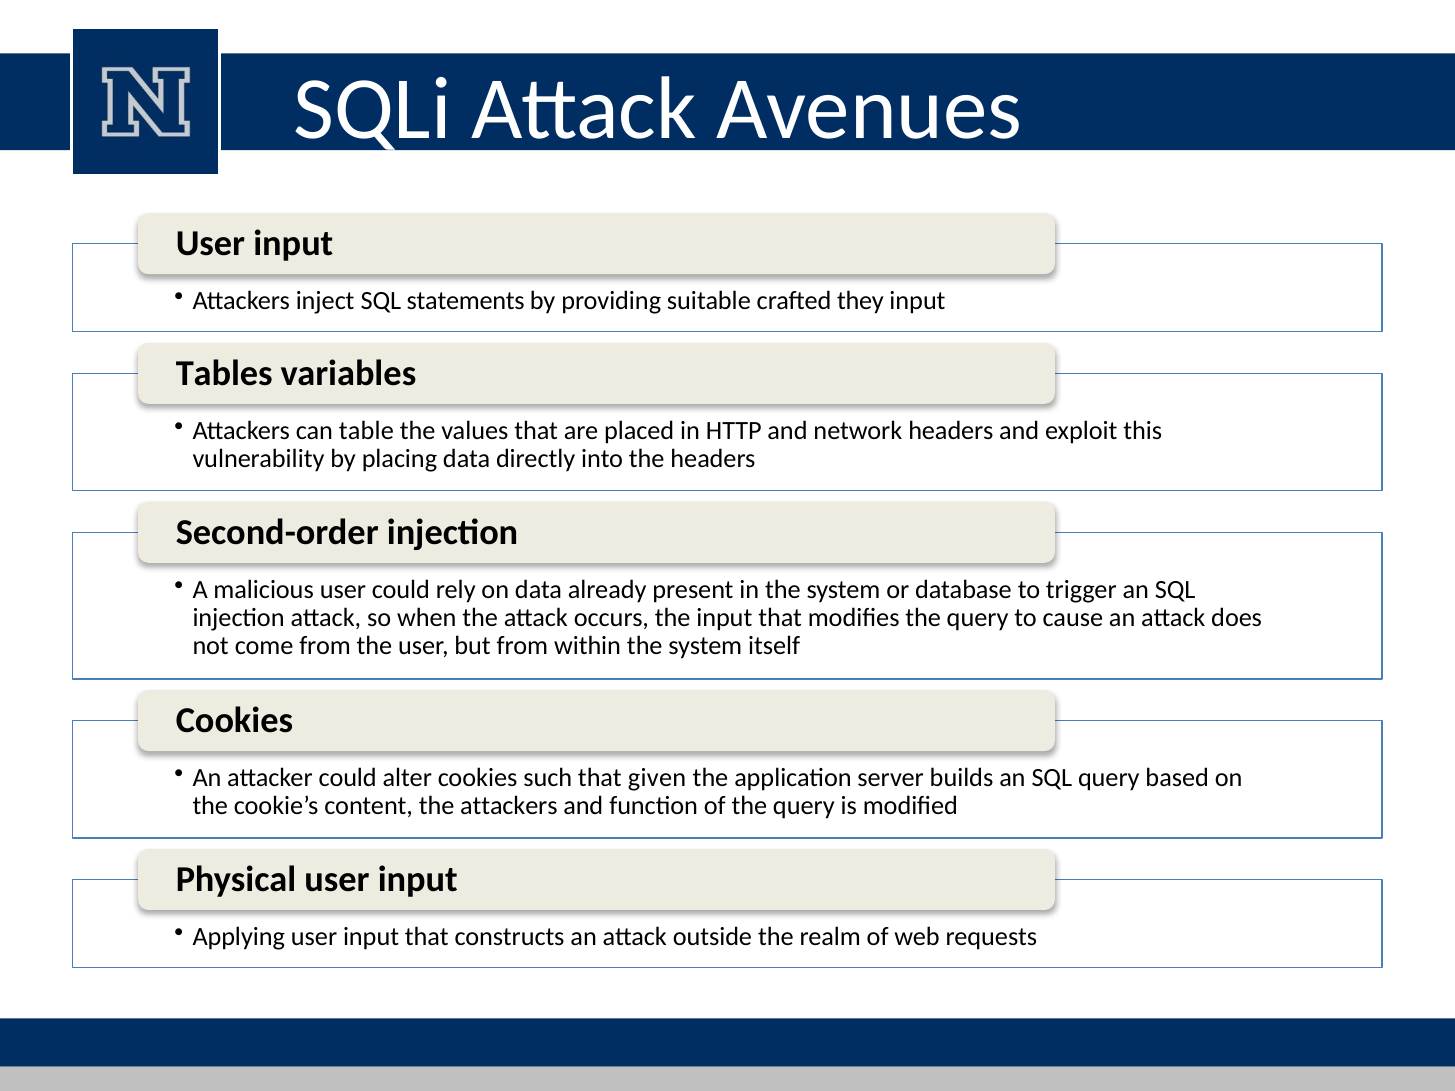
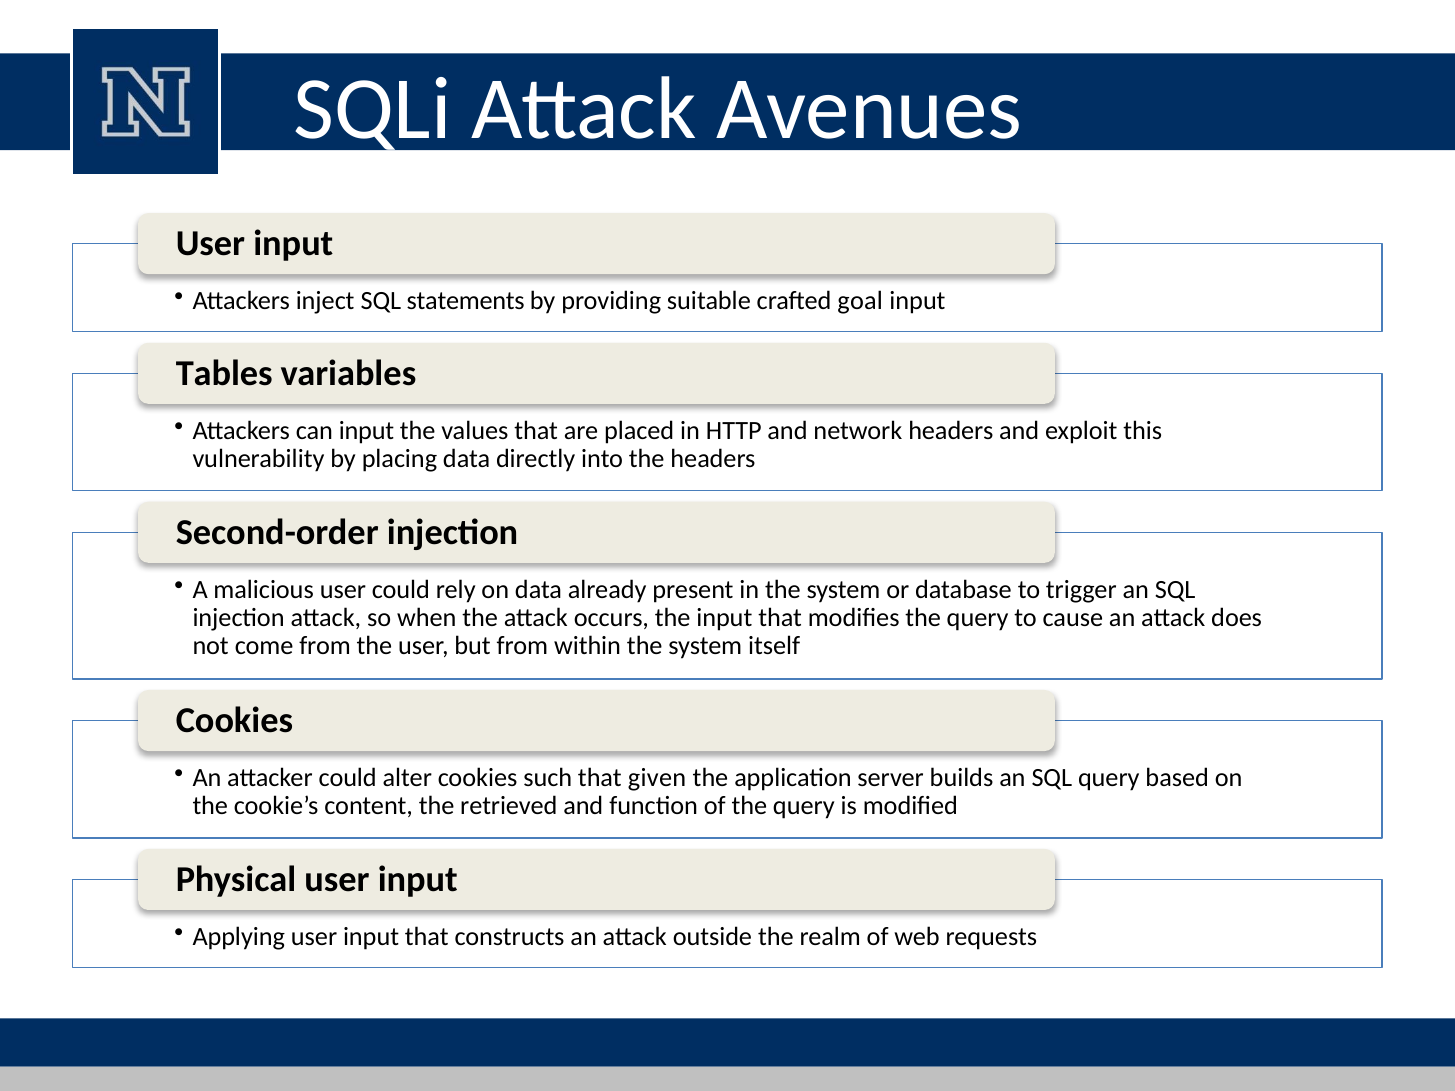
they: they -> goal (860, 301)
can table: table -> input (366, 431)
the attackers: attackers -> retrieved (509, 806)
